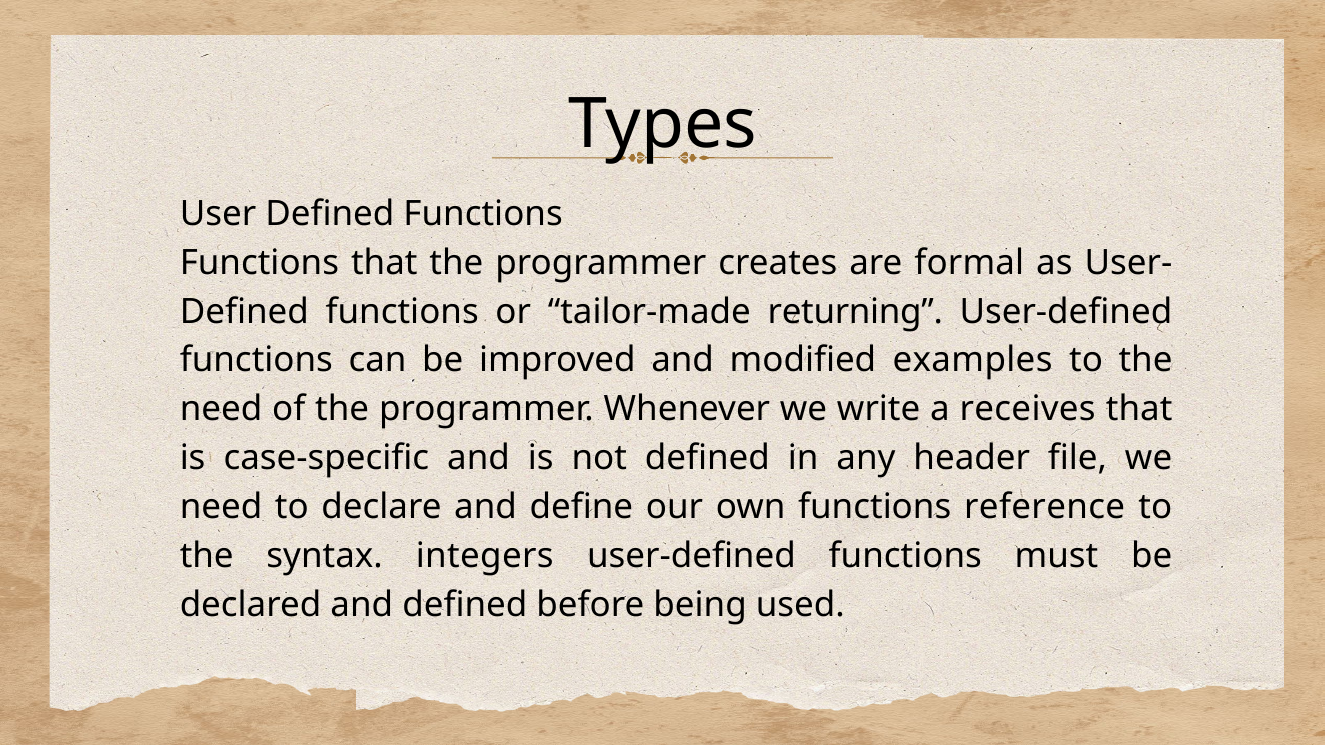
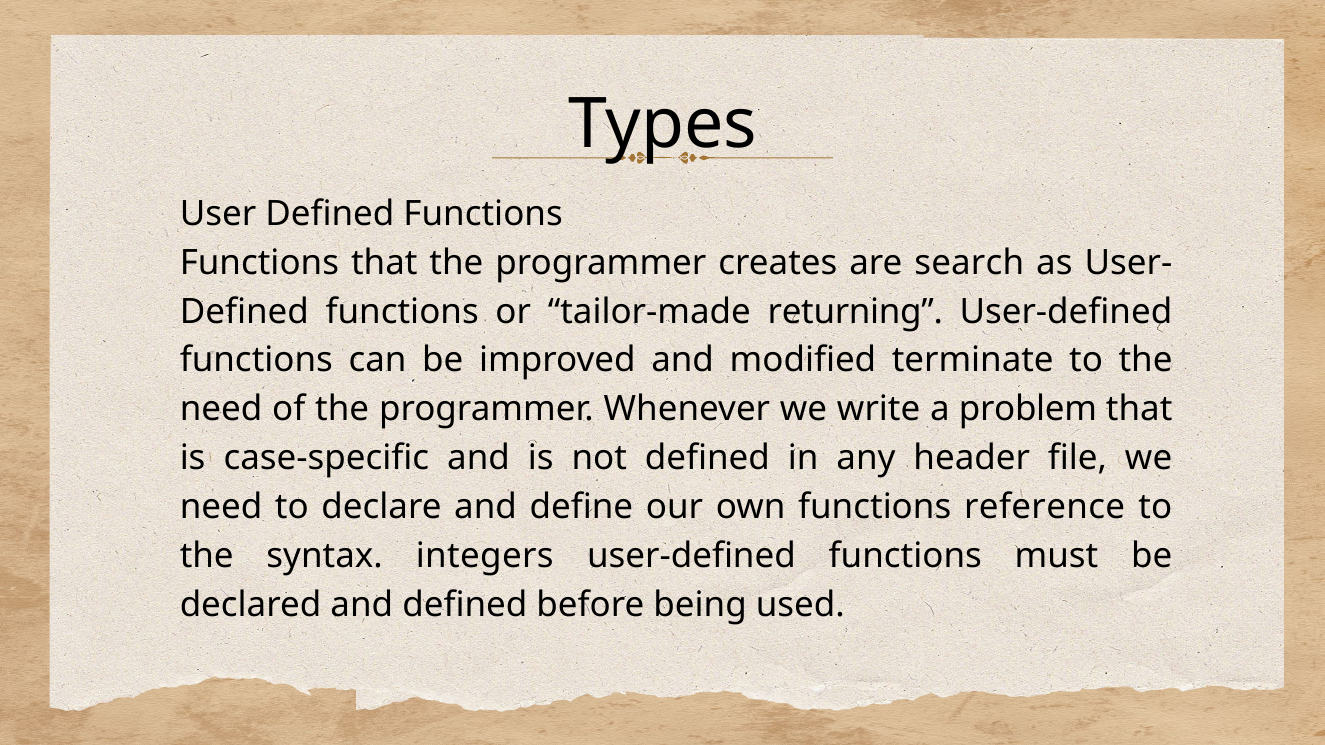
formal: formal -> search (969, 263)
examples: examples -> terminate (973, 361)
receives: receives -> problem (1028, 409)
